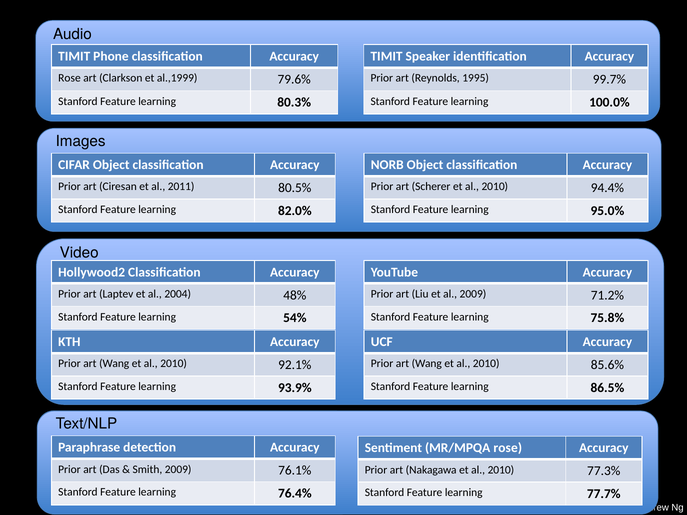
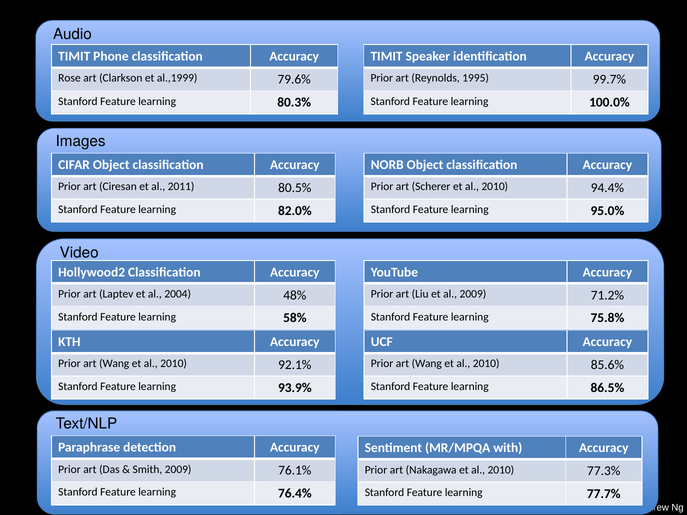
54%: 54% -> 58% (295, 318)
MR/MPQA rose: rose -> with (508, 448)
